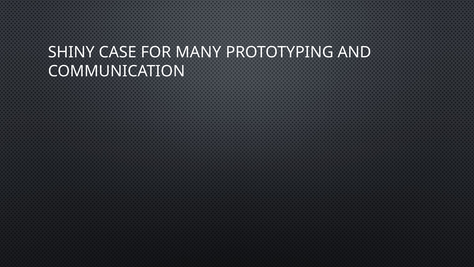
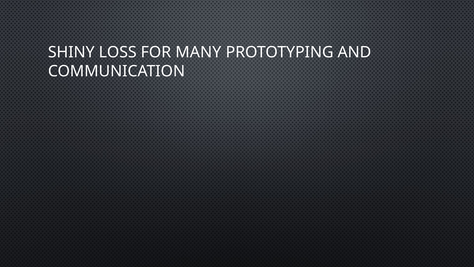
CASE: CASE -> LOSS (118, 52)
